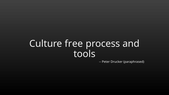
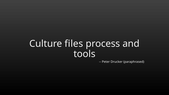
free: free -> files (74, 44)
